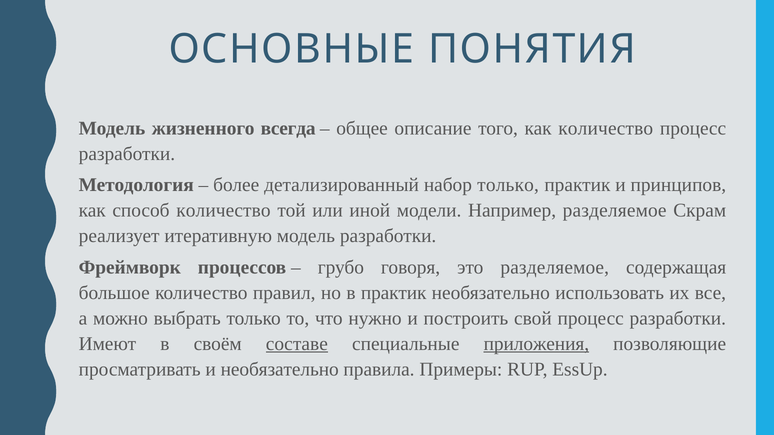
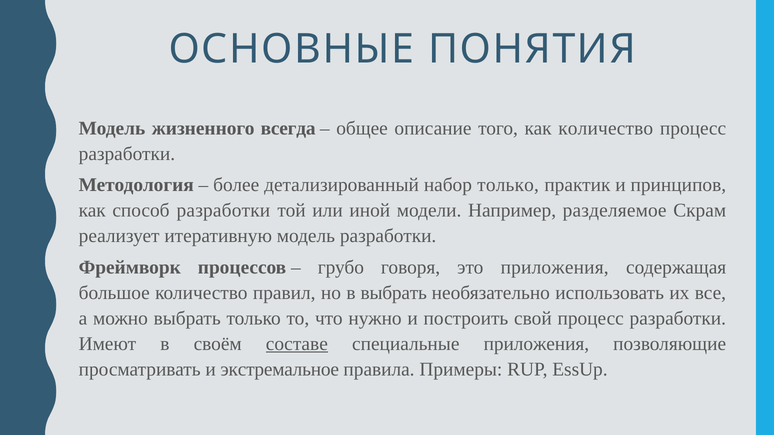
способ количество: количество -> разработки (223, 211)
это разделяемое: разделяемое -> приложения (555, 267)
в практик: практик -> выбрать (394, 293)
приложения underline: present -> none (536, 344)
и необязательно: необязательно -> экстремальное (280, 370)
